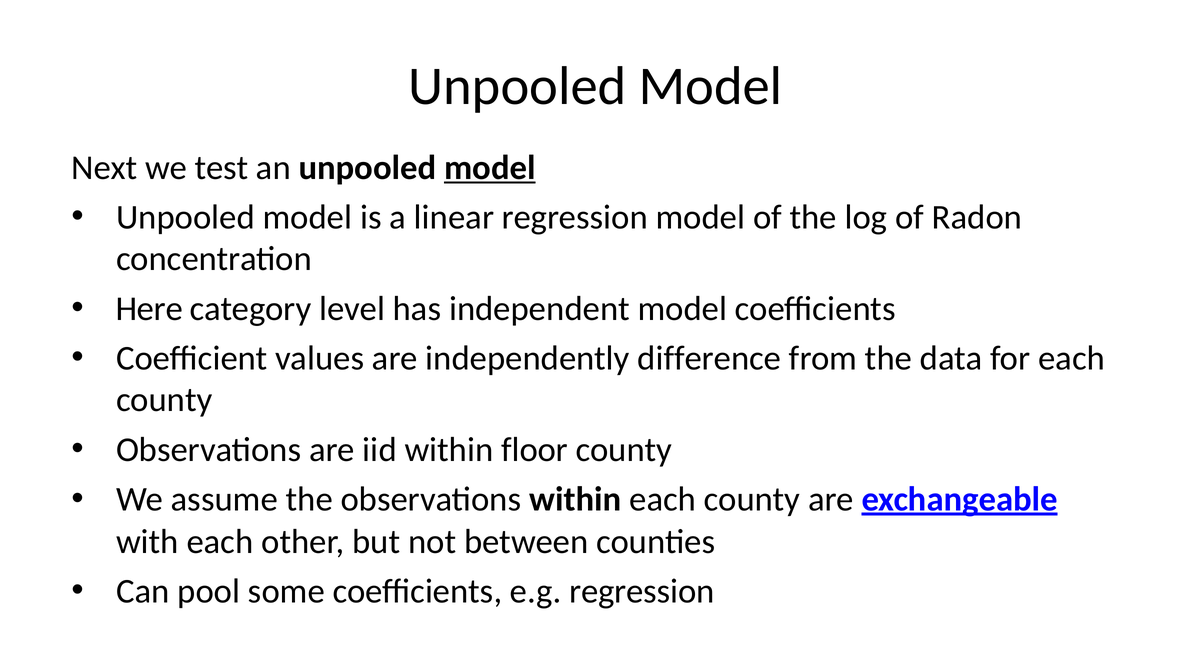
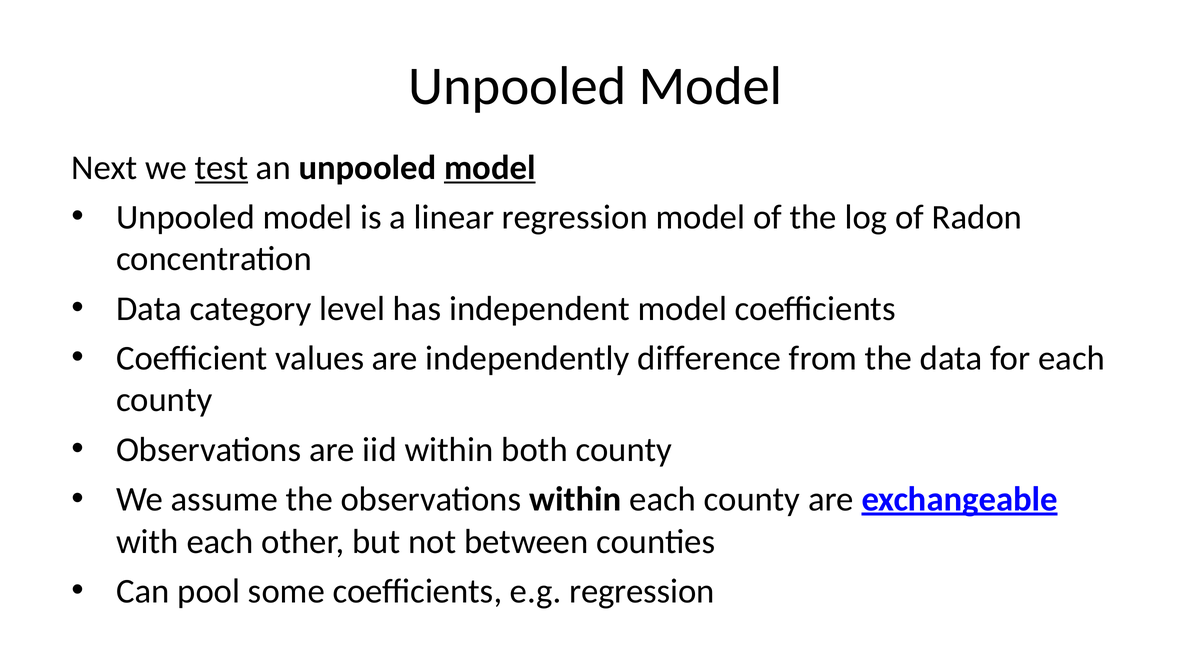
test underline: none -> present (222, 168)
Here: Here -> Data (149, 309)
floor: floor -> both (535, 450)
